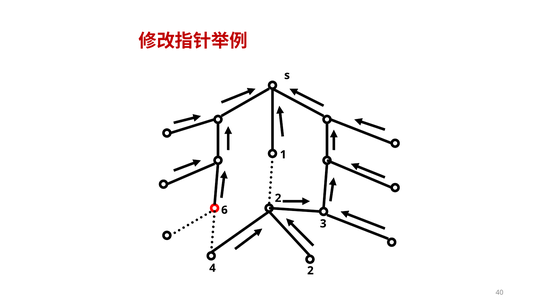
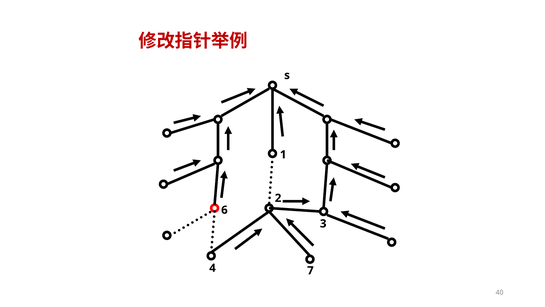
4 2: 2 -> 7 (310, 270)
